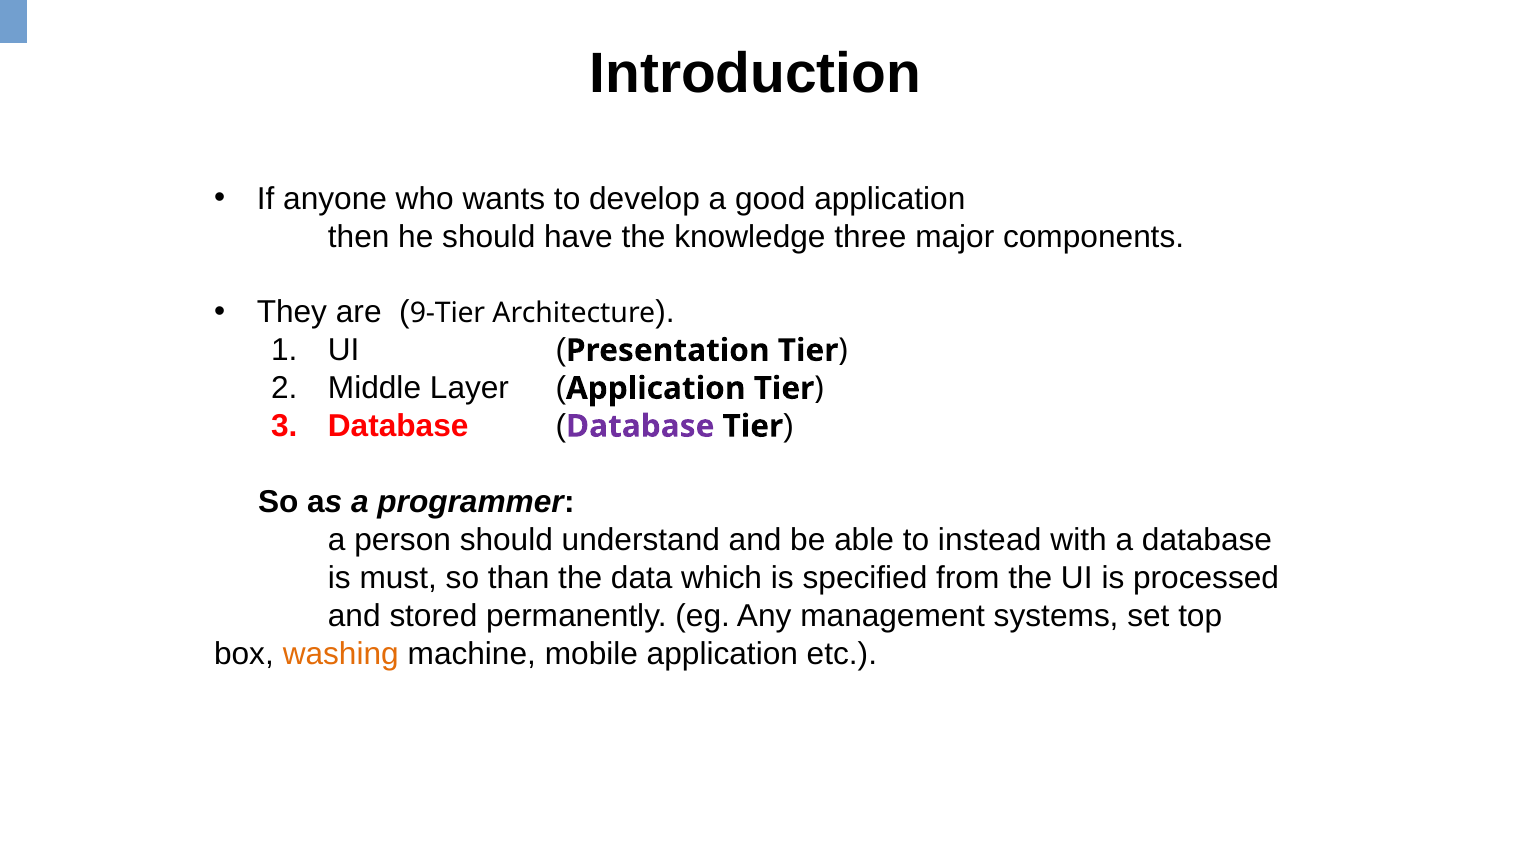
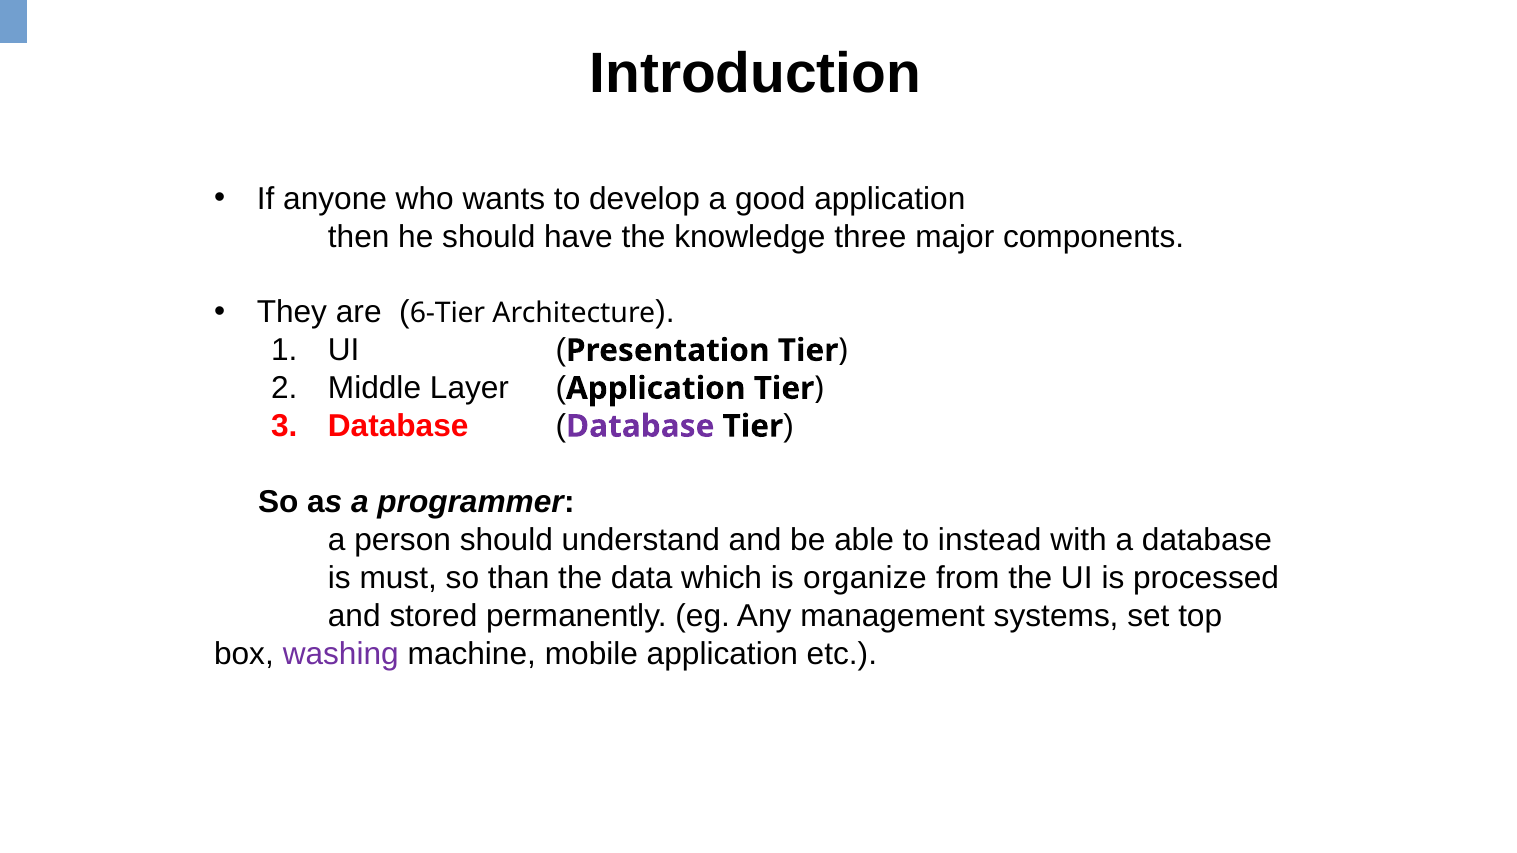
9-Tier: 9-Tier -> 6-Tier (448, 314)
specified: specified -> organize (865, 578)
washing colour: orange -> purple (341, 654)
